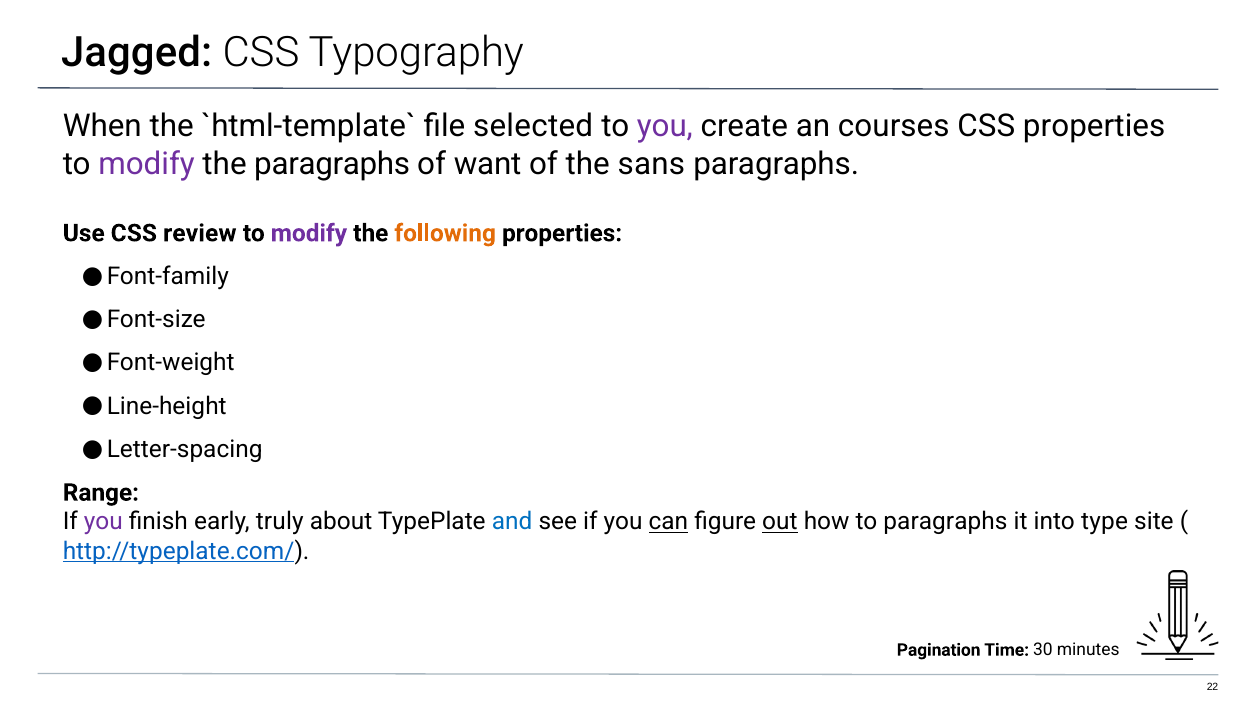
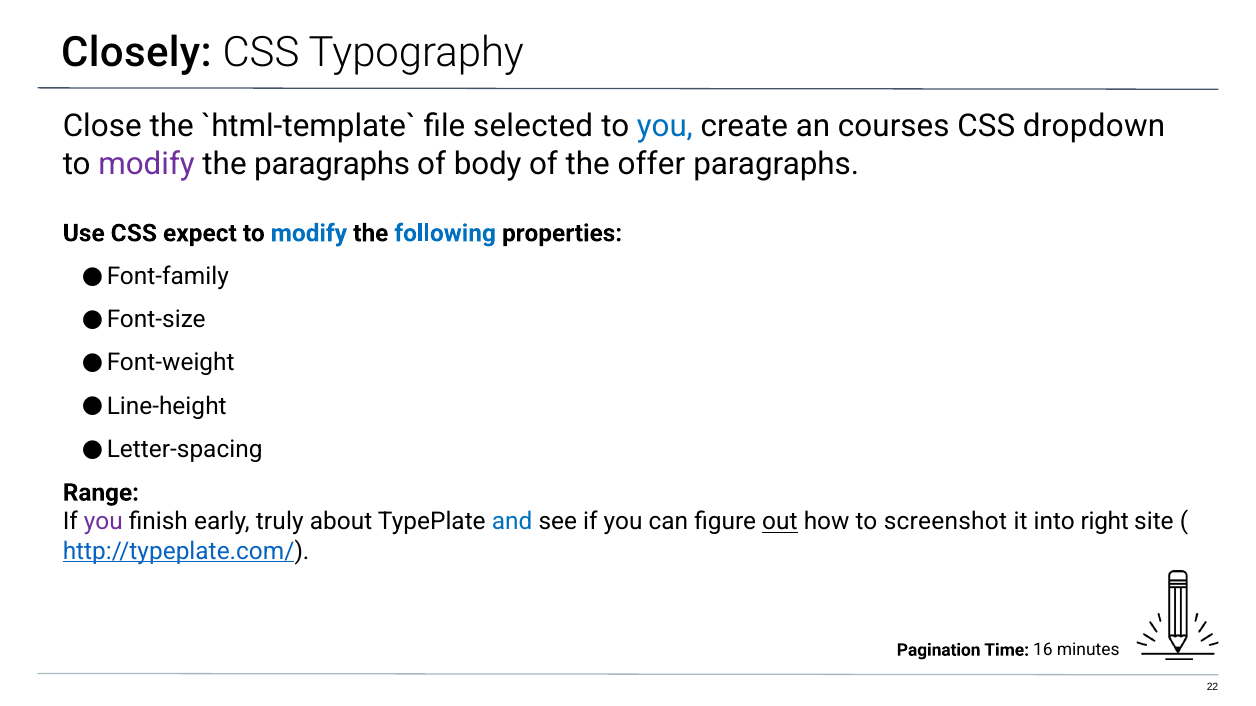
Jagged: Jagged -> Closely (136, 53)
When: When -> Close (102, 126)
you colour: purple -> blue (665, 126)
CSS properties: properties -> dropdown (1094, 126)
want: want -> body (488, 164)
sans: sans -> offer (651, 164)
review: review -> expect (200, 233)
modify colour: purple -> blue (309, 233)
following colour: orange -> blue (445, 233)
can underline: present -> none (668, 522)
to paragraphs: paragraphs -> screenshot (945, 522)
type: type -> right (1105, 522)
30: 30 -> 16 (1043, 650)
